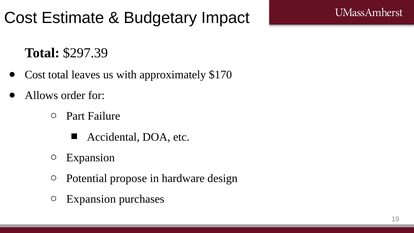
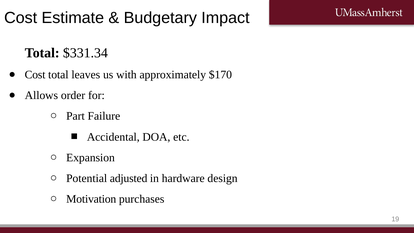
$297.39: $297.39 -> $331.34 (85, 53)
propose: propose -> adjusted (129, 178)
Expansion: Expansion -> Motivation (91, 199)
